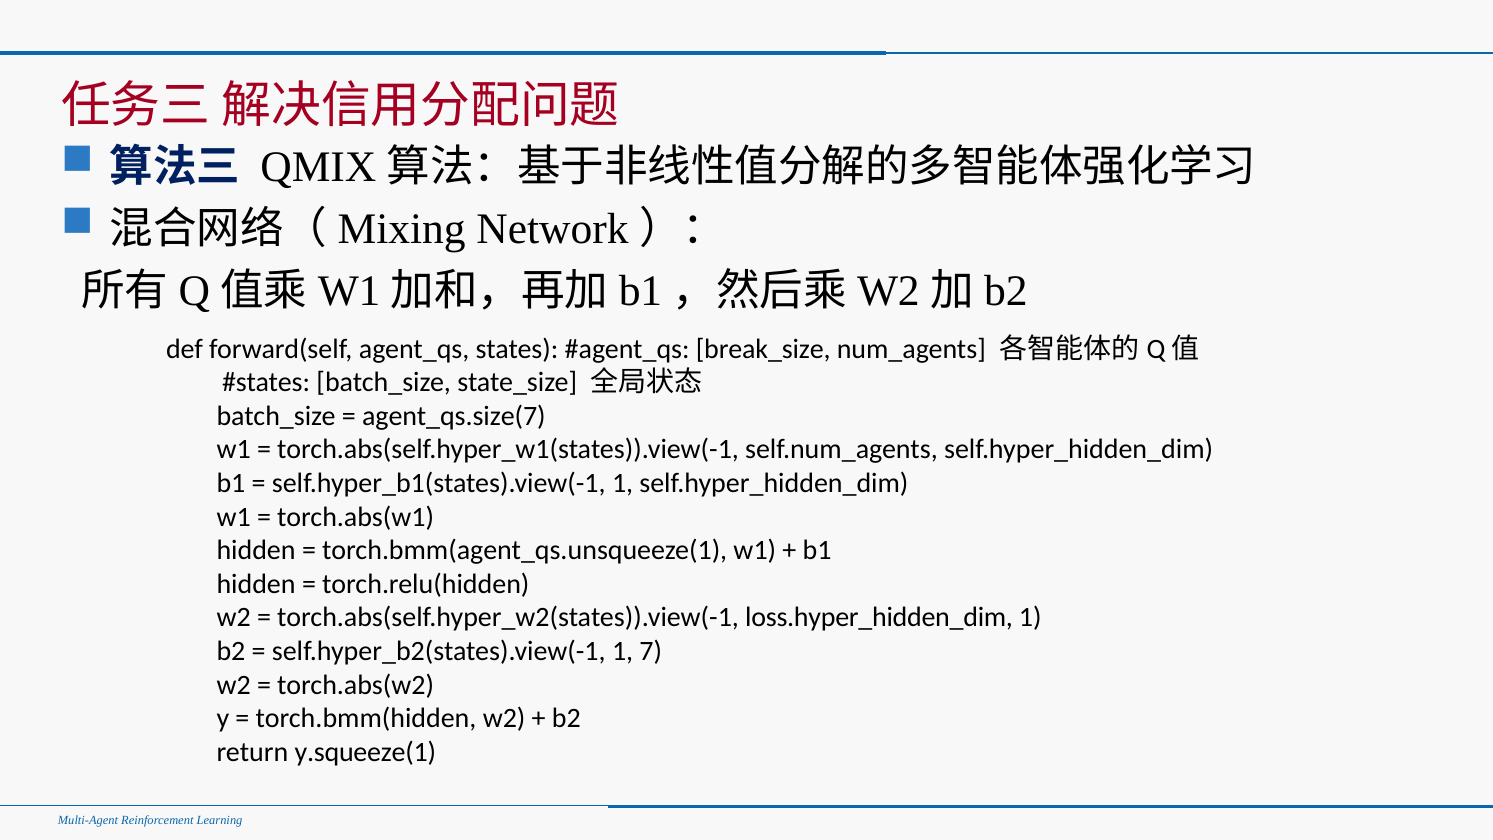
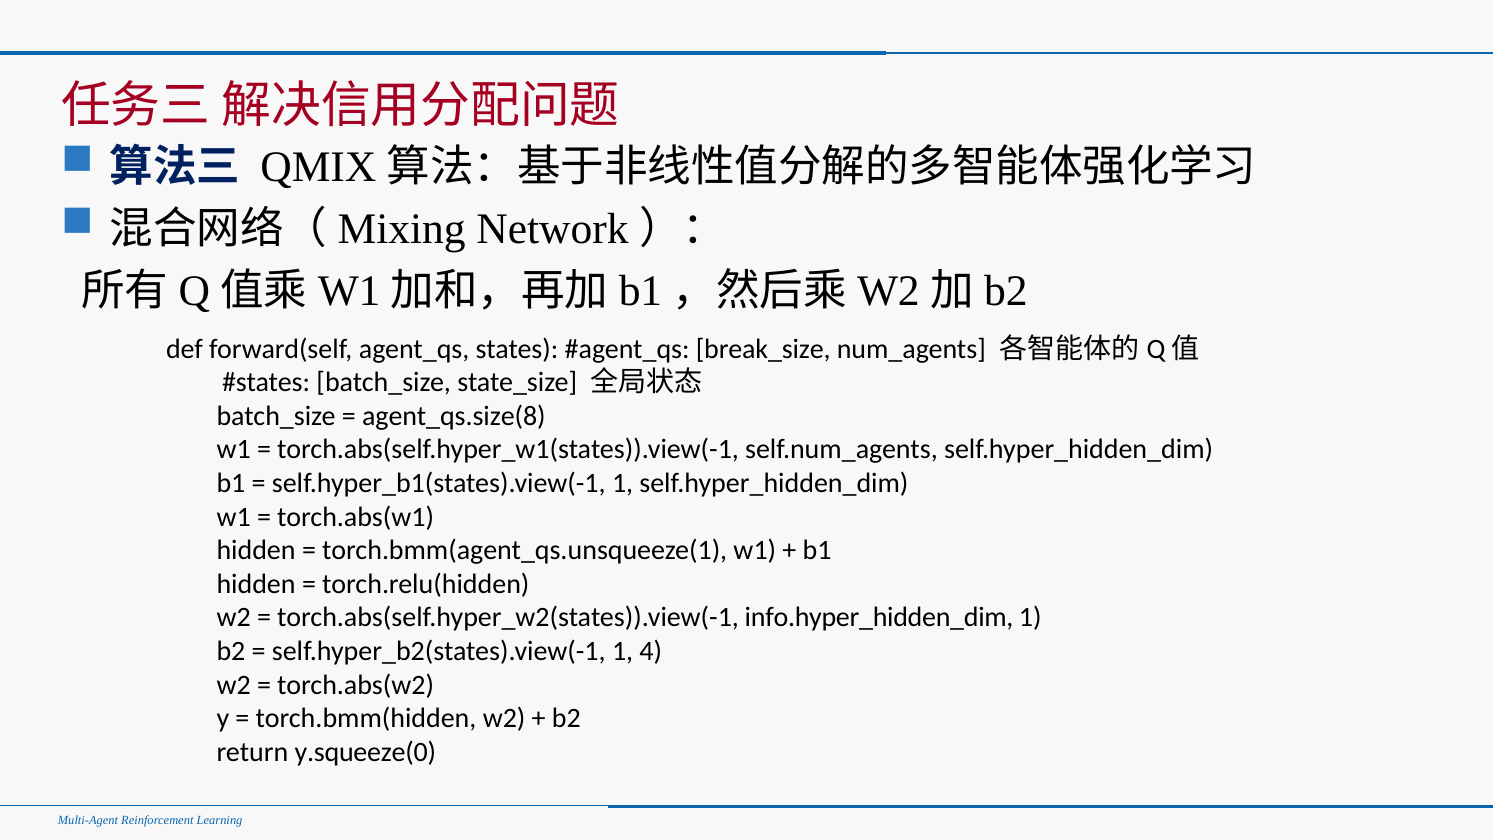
agent_qs.size(7: agent_qs.size(7 -> agent_qs.size(8 (454, 416)
loss.hyper_hidden_dim: loss.hyper_hidden_dim -> info.hyper_hidden_dim (879, 618)
7: 7 -> 4 (651, 651)
y.squeeze(1: y.squeeze(1 -> y.squeeze(0 (365, 752)
